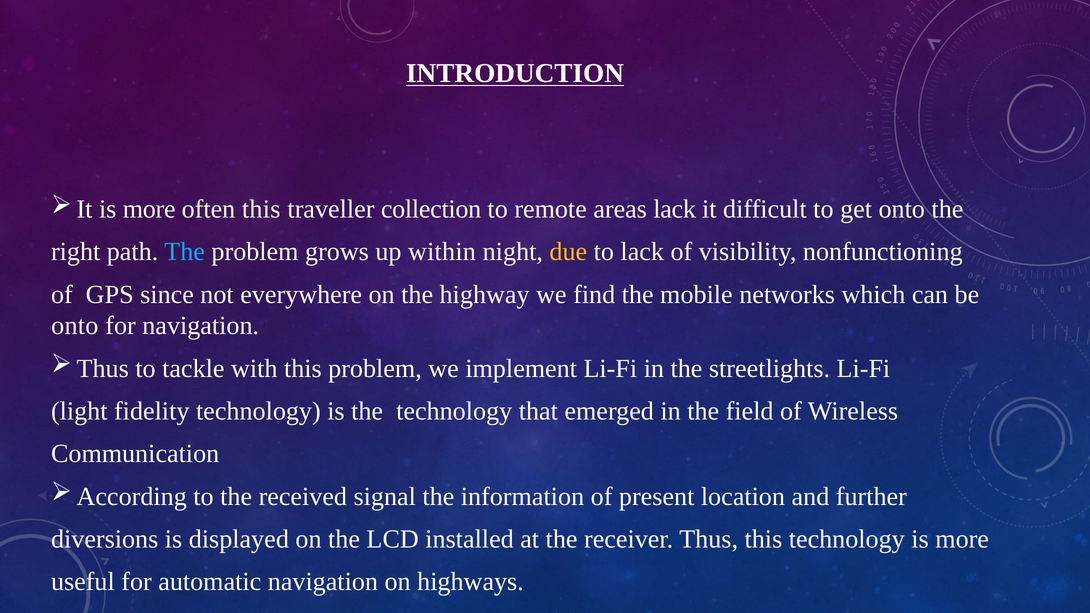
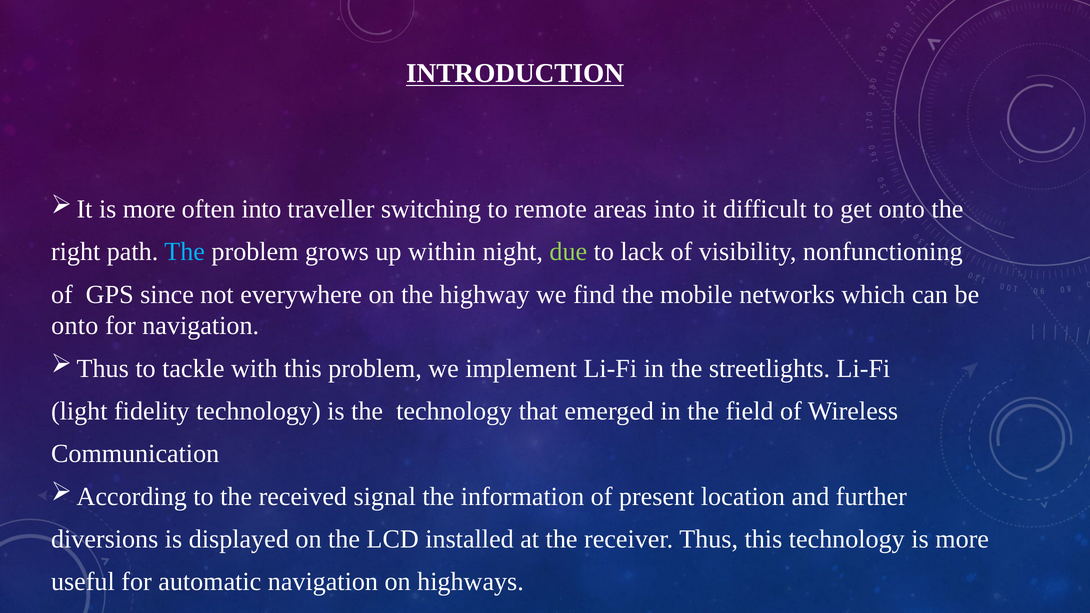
often this: this -> into (261, 209)
collection: collection -> switching (431, 209)
areas lack: lack -> into (674, 209)
due colour: yellow -> light green (568, 252)
